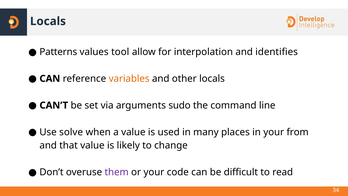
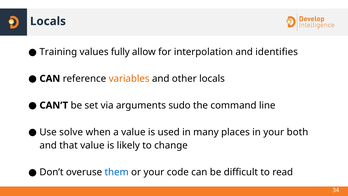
Patterns: Patterns -> Training (58, 52)
tool: tool -> fully (120, 52)
from: from -> both (298, 132)
them colour: purple -> blue (117, 172)
